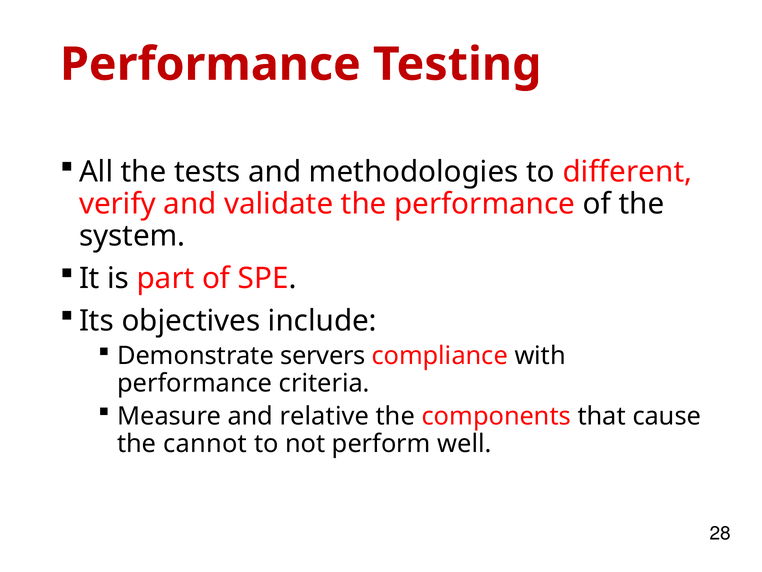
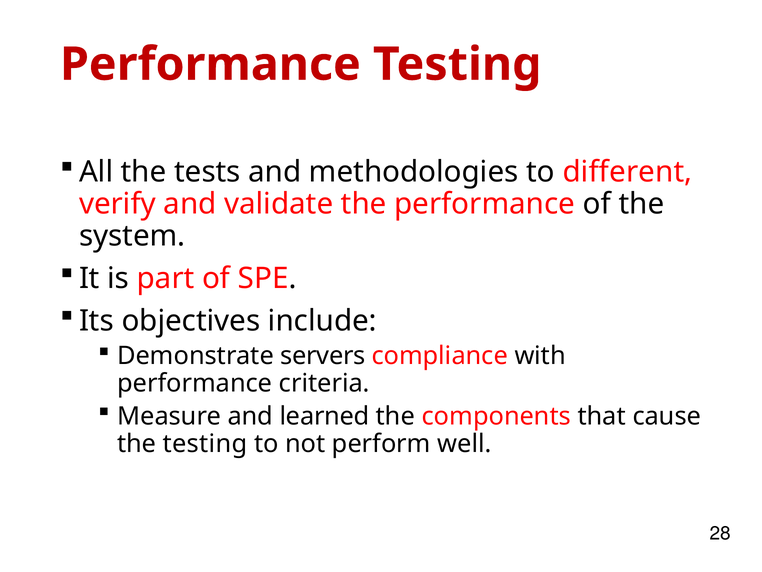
relative: relative -> learned (325, 416)
the cannot: cannot -> testing (205, 443)
